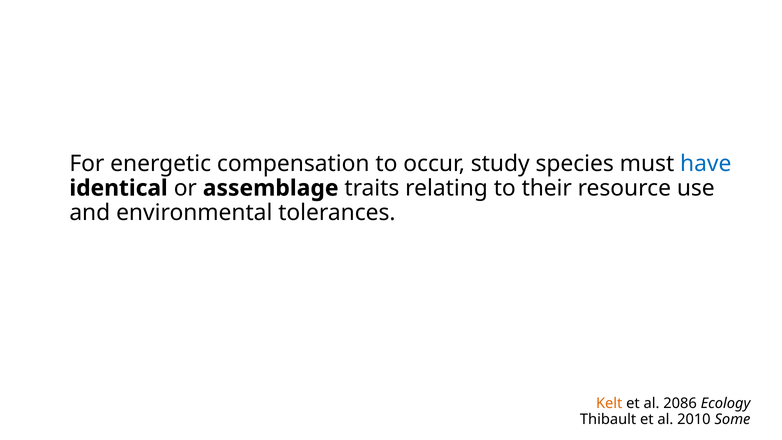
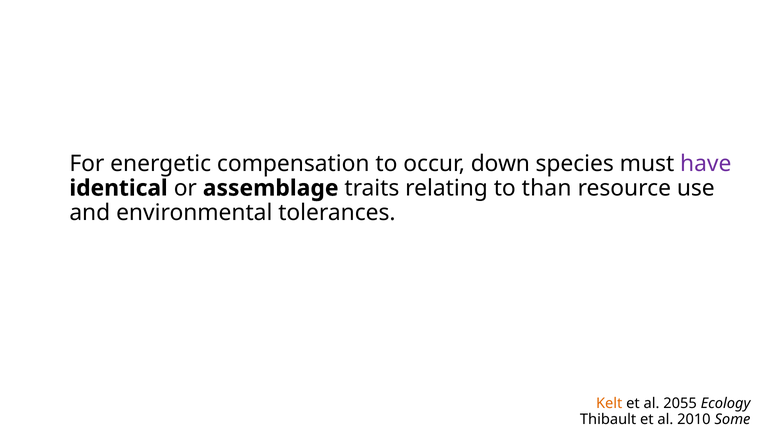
study: study -> down (500, 163)
have colour: blue -> purple (706, 163)
their: their -> than (547, 188)
2086: 2086 -> 2055 (680, 403)
